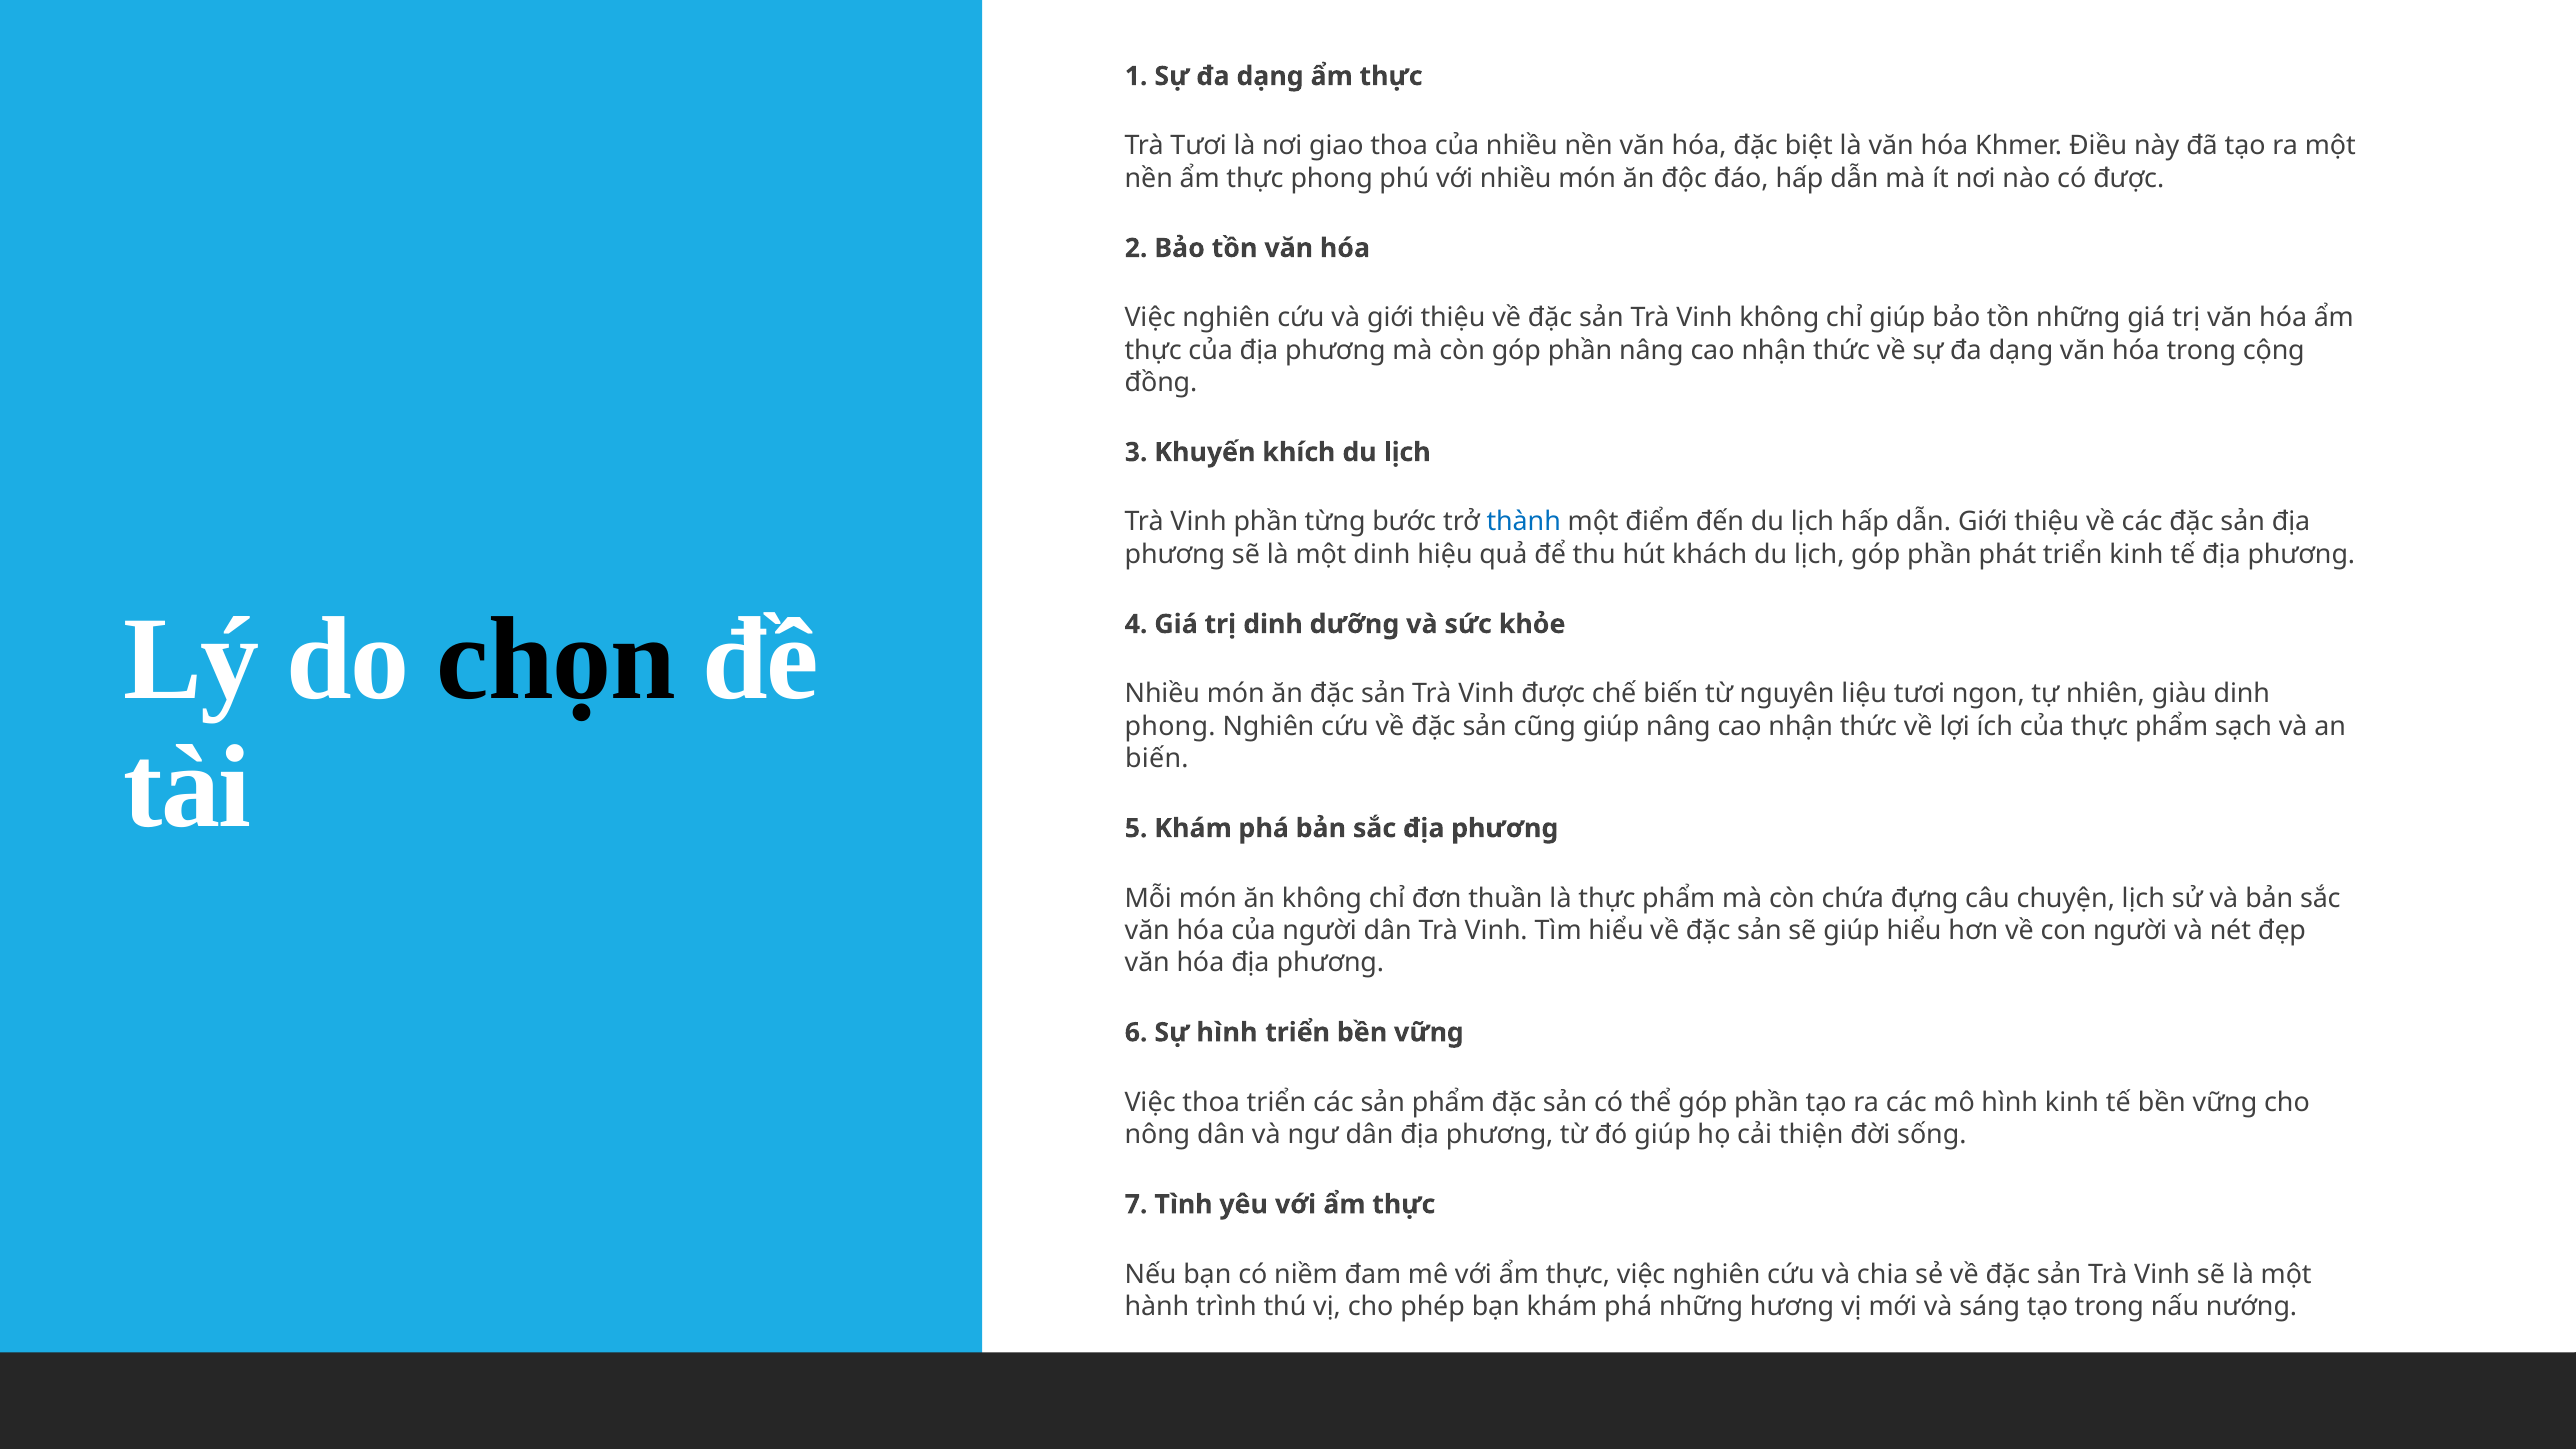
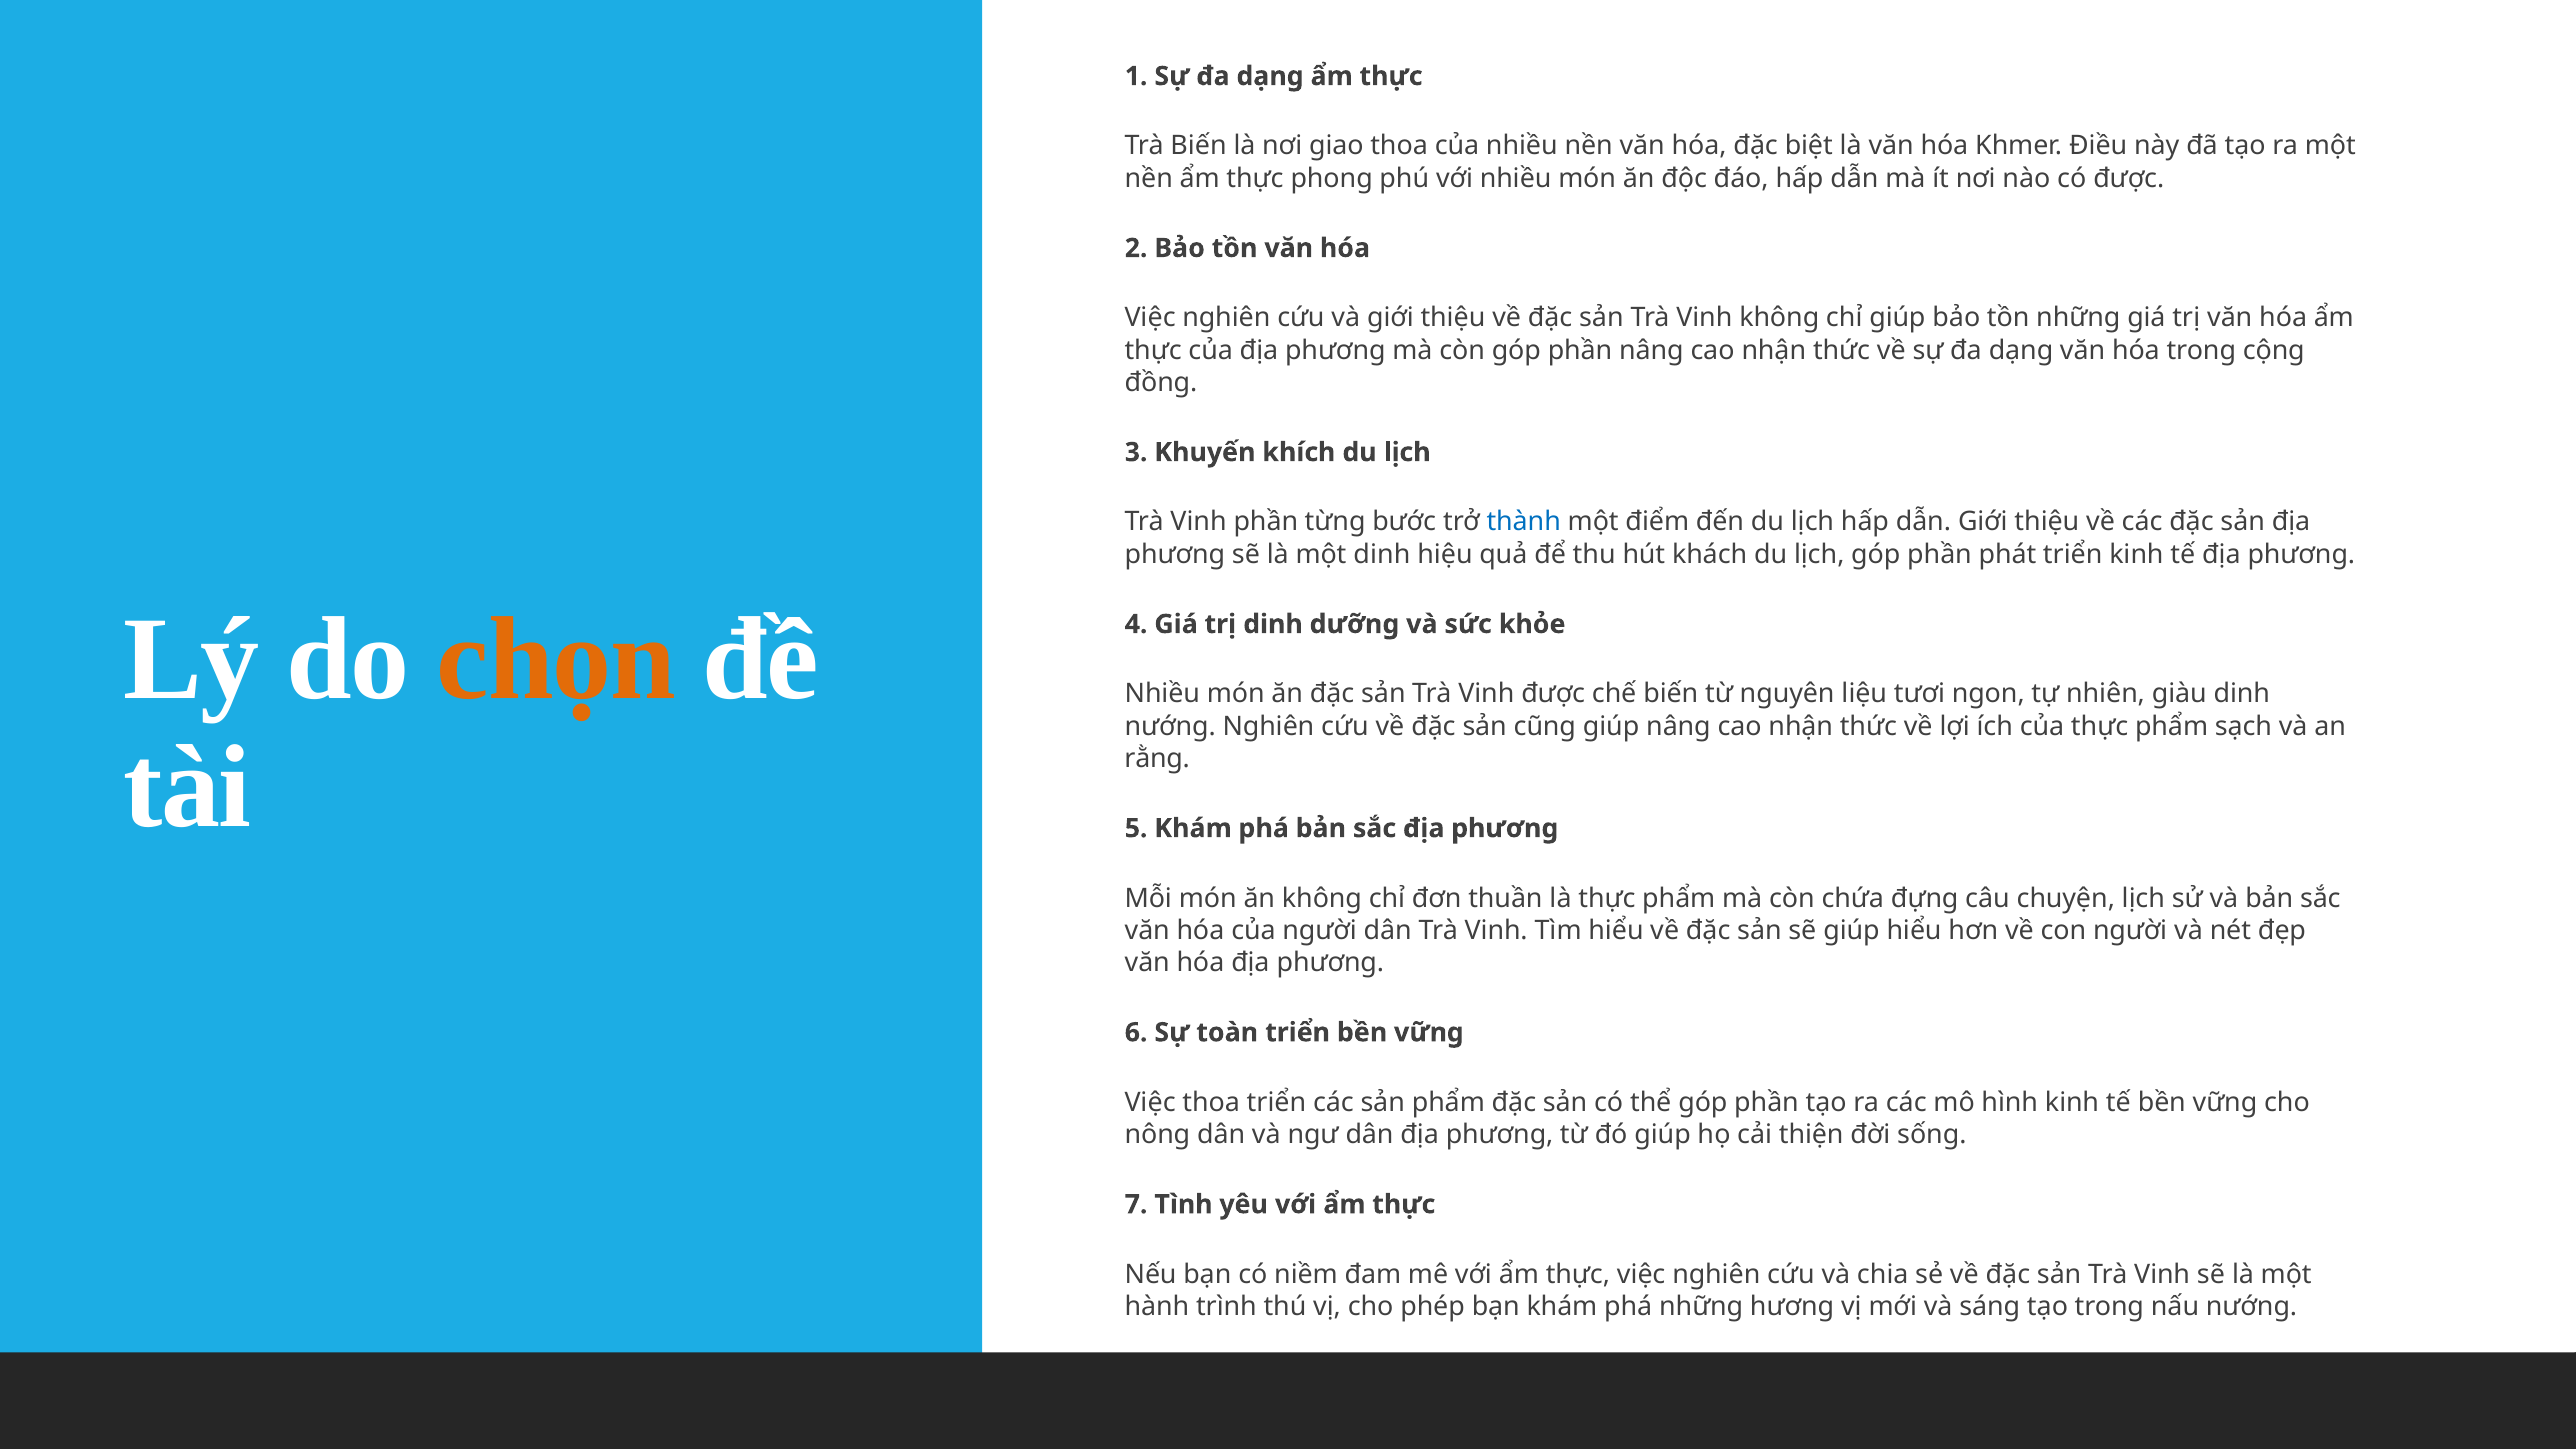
Trà Tươi: Tươi -> Biến (1199, 146)
chọn colour: black -> orange (557, 660)
phong: phong -> nướng (1170, 726)
biến: biến -> rằng (1157, 759)
Sự hình: hình -> toàn (1227, 1033)
